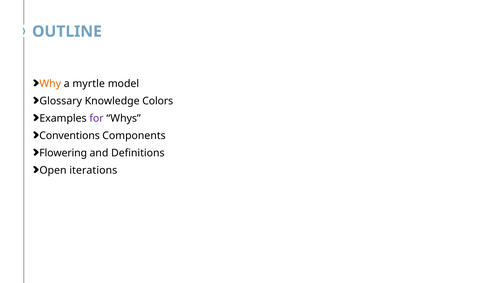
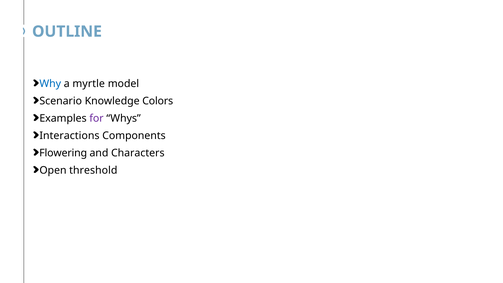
Why colour: orange -> blue (50, 84)
Glossary: Glossary -> Scenario (61, 101)
Conventions: Conventions -> Interactions (69, 136)
Definitions: Definitions -> Characters (138, 153)
iterations: iterations -> threshold (93, 170)
